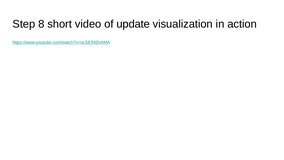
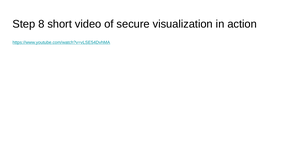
update: update -> secure (133, 24)
